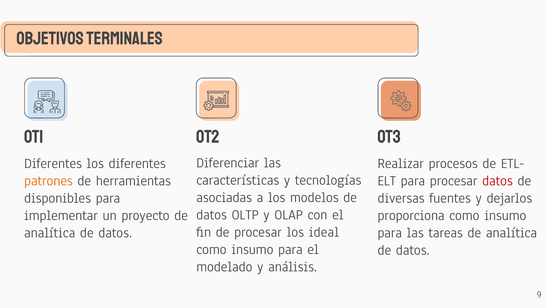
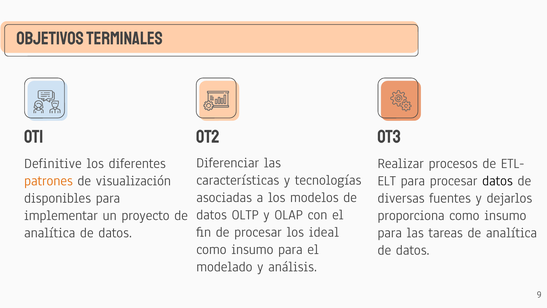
Diferentes: Diferentes -> Definitive (53, 163)
herramientas: herramientas -> visualización (133, 181)
datos colour: red -> black (497, 181)
